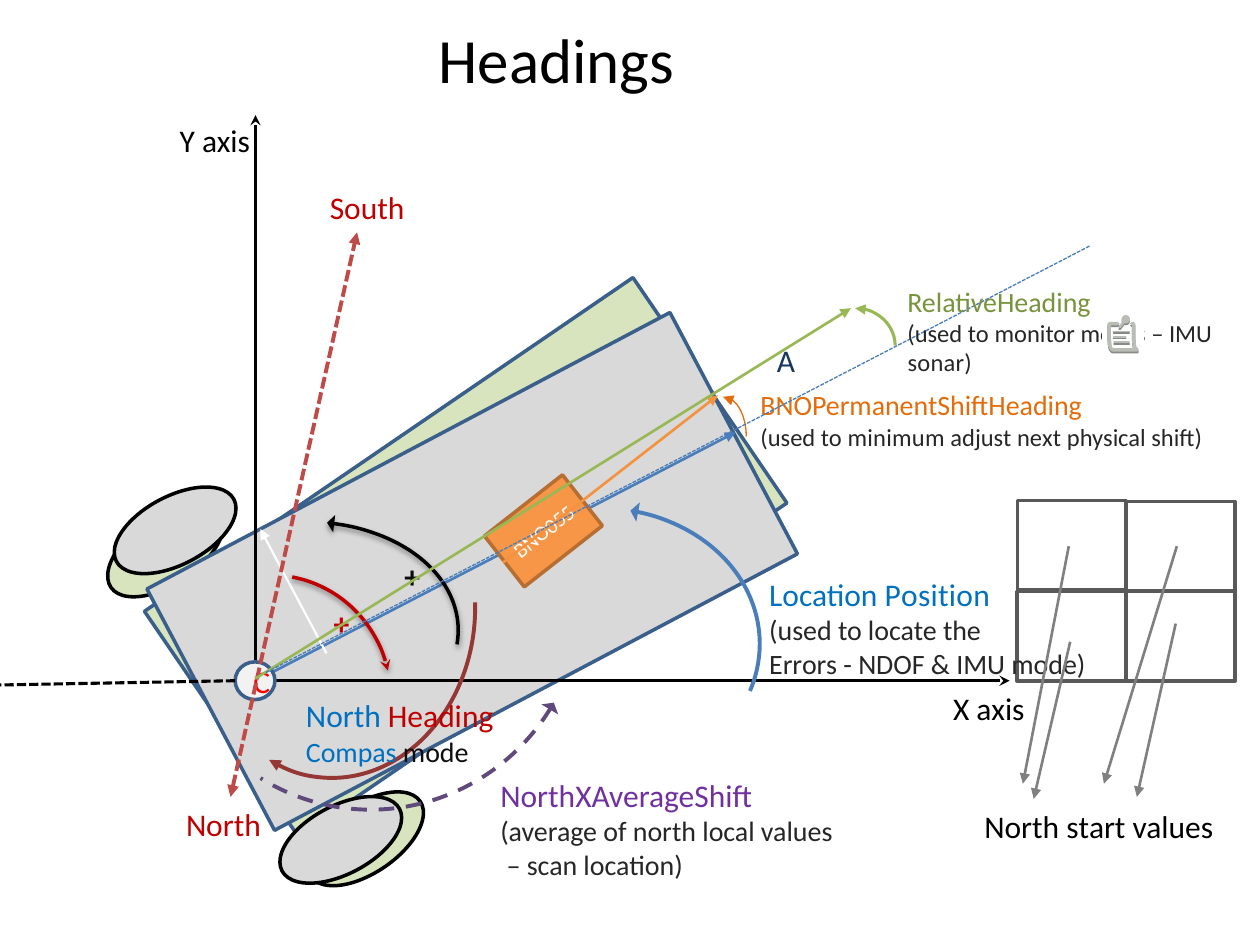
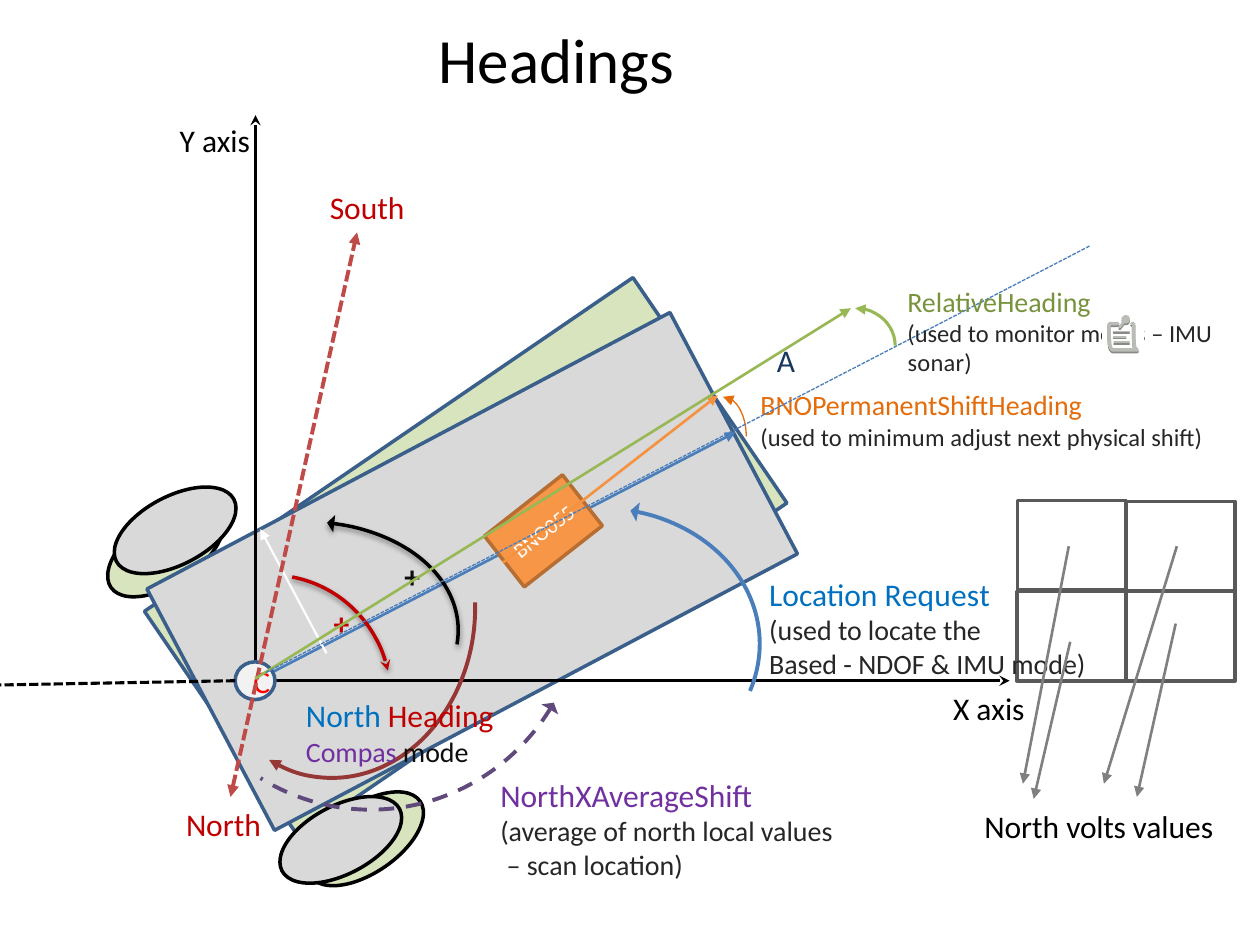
Position: Position -> Request (937, 596)
Errors: Errors -> Based (803, 665)
Compas colour: blue -> purple (351, 753)
start: start -> volts (1096, 828)
